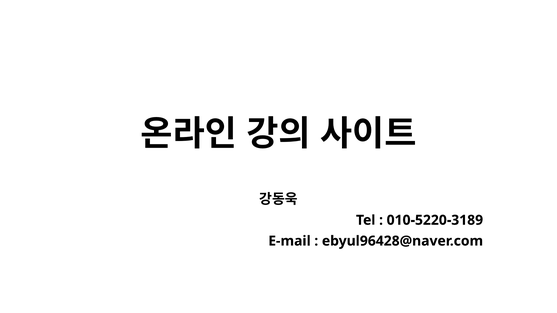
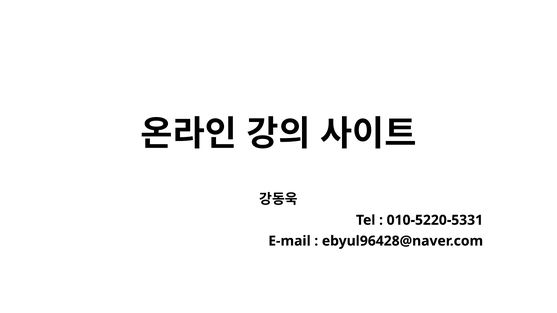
010-5220-3189: 010-5220-3189 -> 010-5220-5331 (435, 220)
